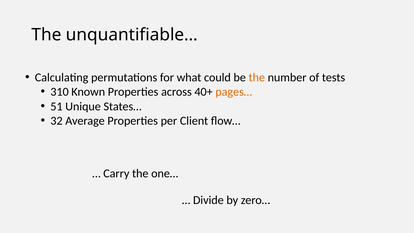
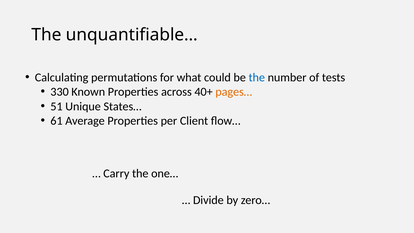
the colour: orange -> blue (257, 77)
310: 310 -> 330 (60, 92)
32: 32 -> 61 (57, 121)
